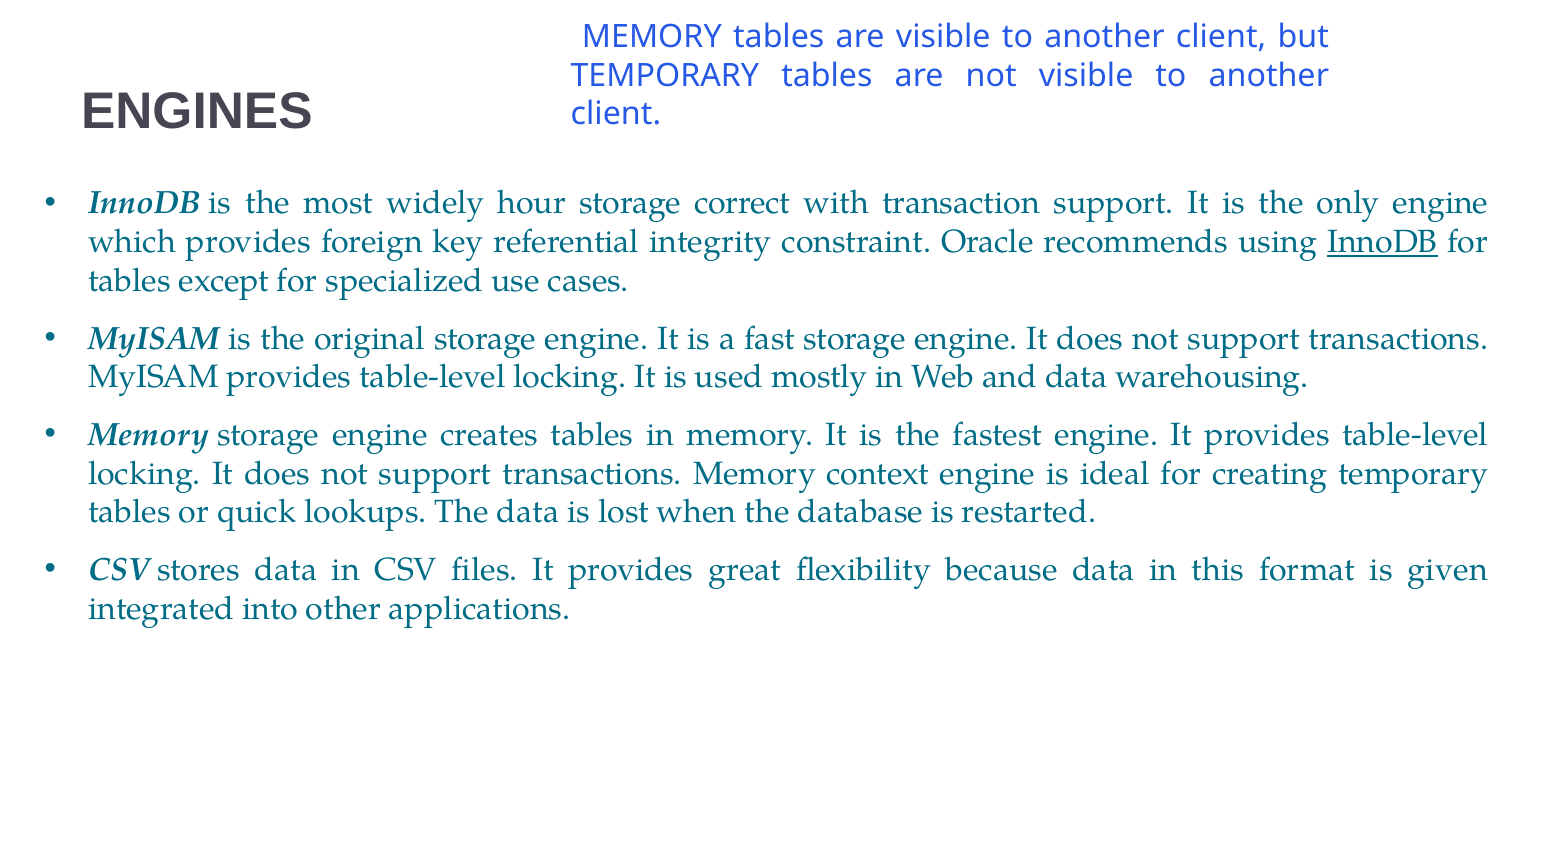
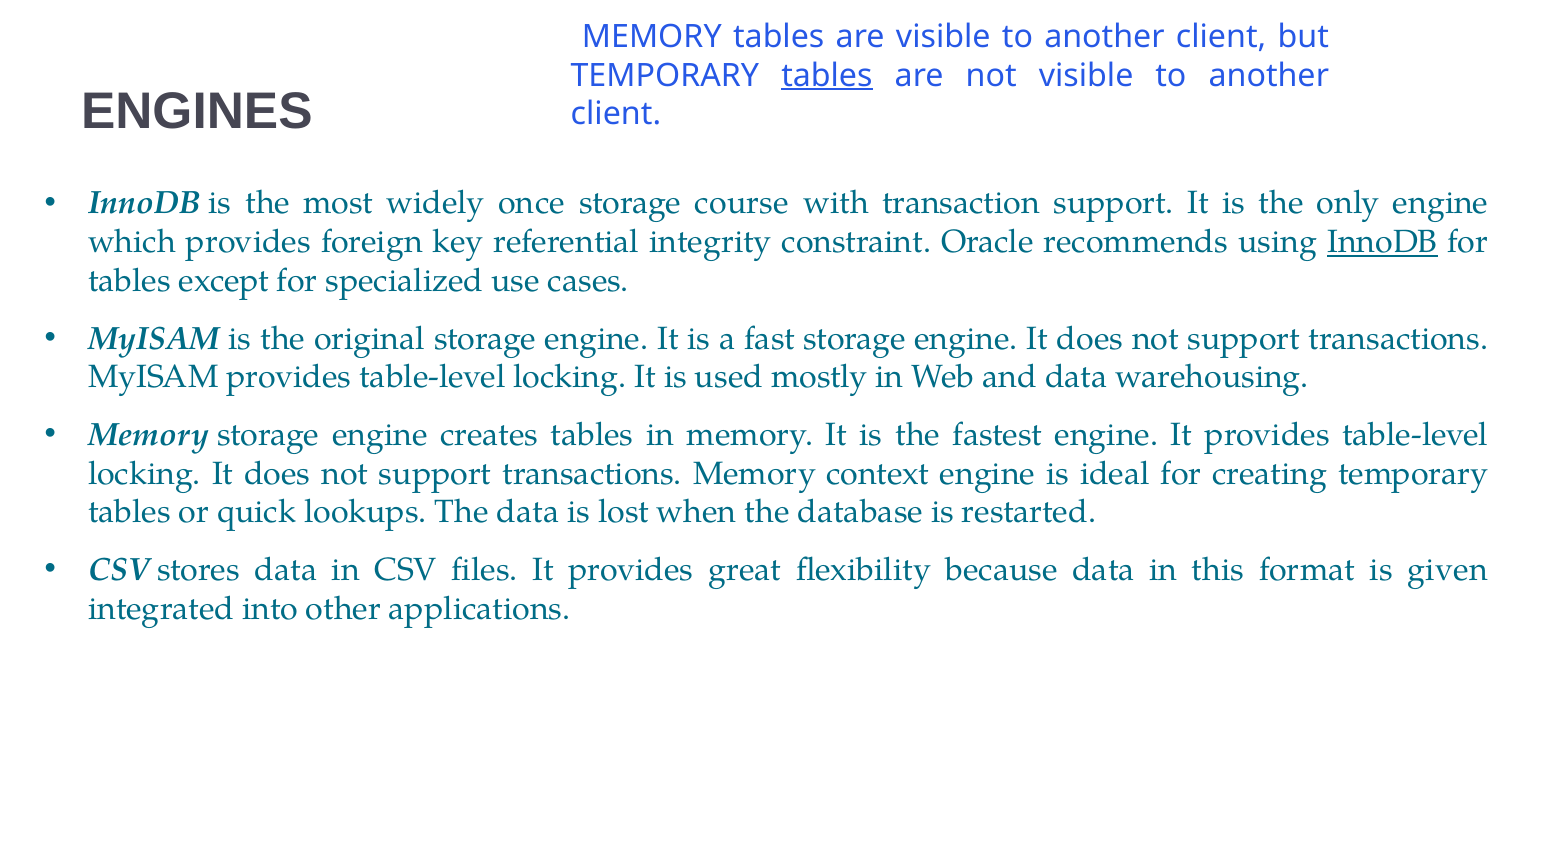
tables underline: none -> present (827, 75)
hour: hour -> once (532, 203)
correct: correct -> course (742, 203)
